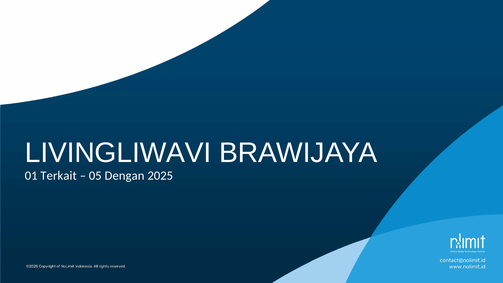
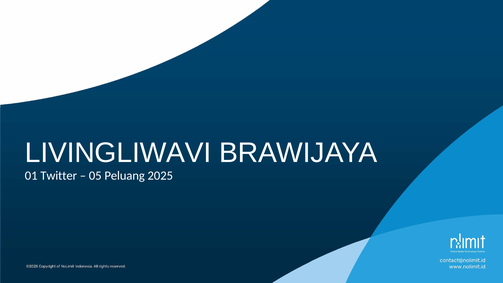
Terkait: Terkait -> Twitter (59, 176)
Dengan: Dengan -> Peluang (125, 176)
